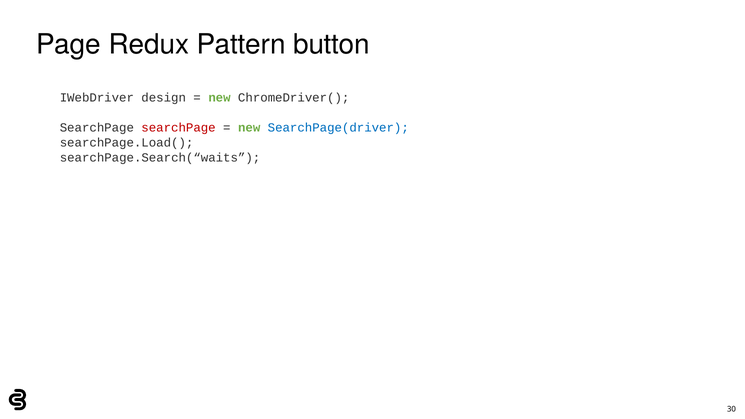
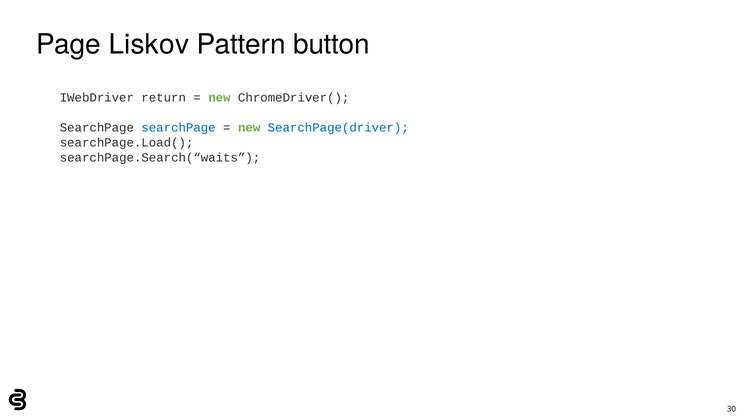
Redux: Redux -> Liskov (149, 44)
design: design -> return (164, 98)
searchPage colour: red -> blue (179, 128)
